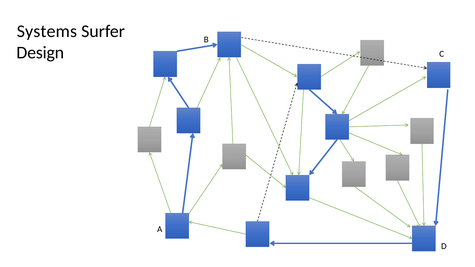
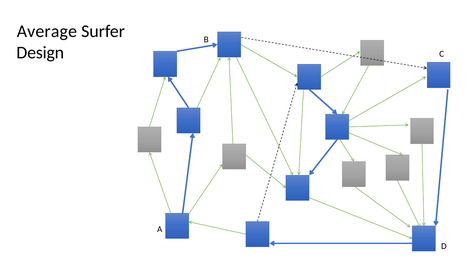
Systems: Systems -> Average (47, 31)
